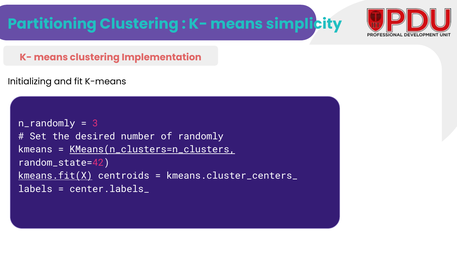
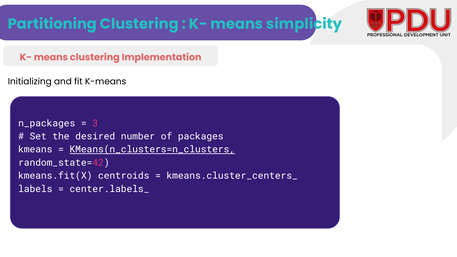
n_randomly: n_randomly -> n_packages (47, 123)
randomly: randomly -> packages (201, 136)
kmeans.fit(X underline: present -> none (55, 176)
